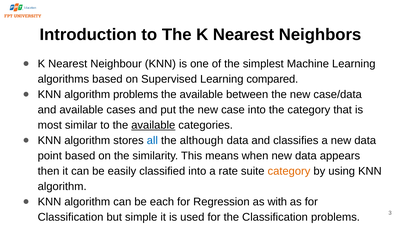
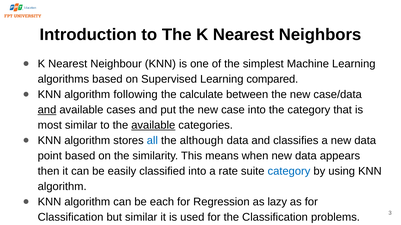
algorithm problems: problems -> following (136, 95)
available: available -> calculate (201, 95)
and underline: none -> present (47, 110)
category colour: orange -> blue (289, 172)
with: with -> lazy (277, 202)
but simple: simple -> similar (141, 218)
